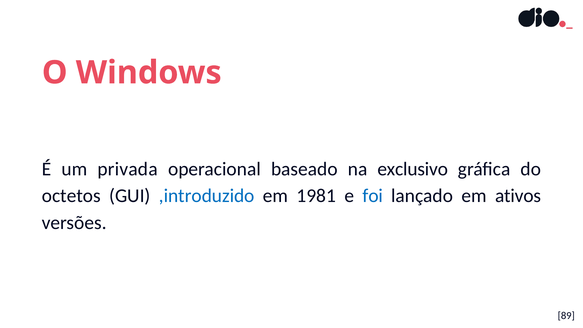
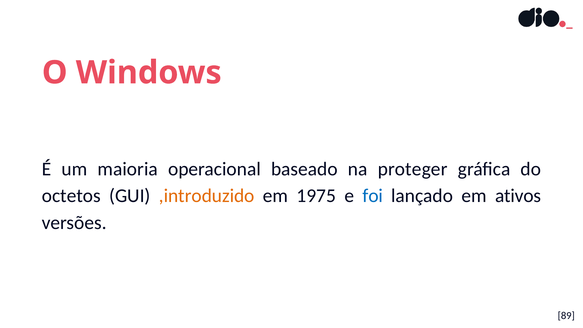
privada: privada -> maioria (128, 169)
exclusivo: exclusivo -> proteger (413, 169)
,introduzido colour: blue -> orange (207, 196)
1981: 1981 -> 1975 (316, 196)
